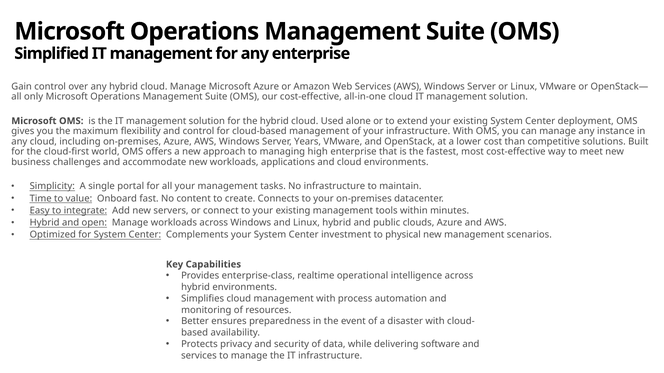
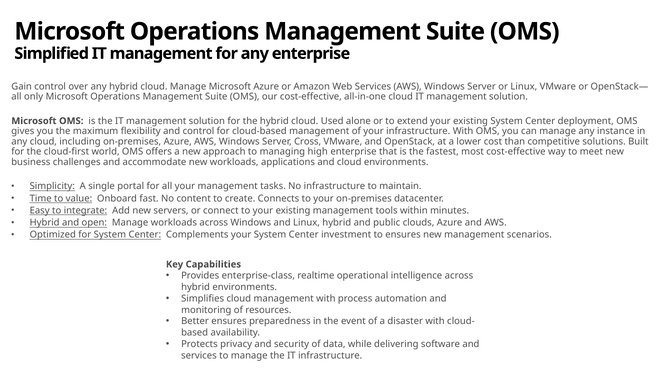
Years: Years -> Cross (308, 142)
to physical: physical -> ensures (403, 235)
